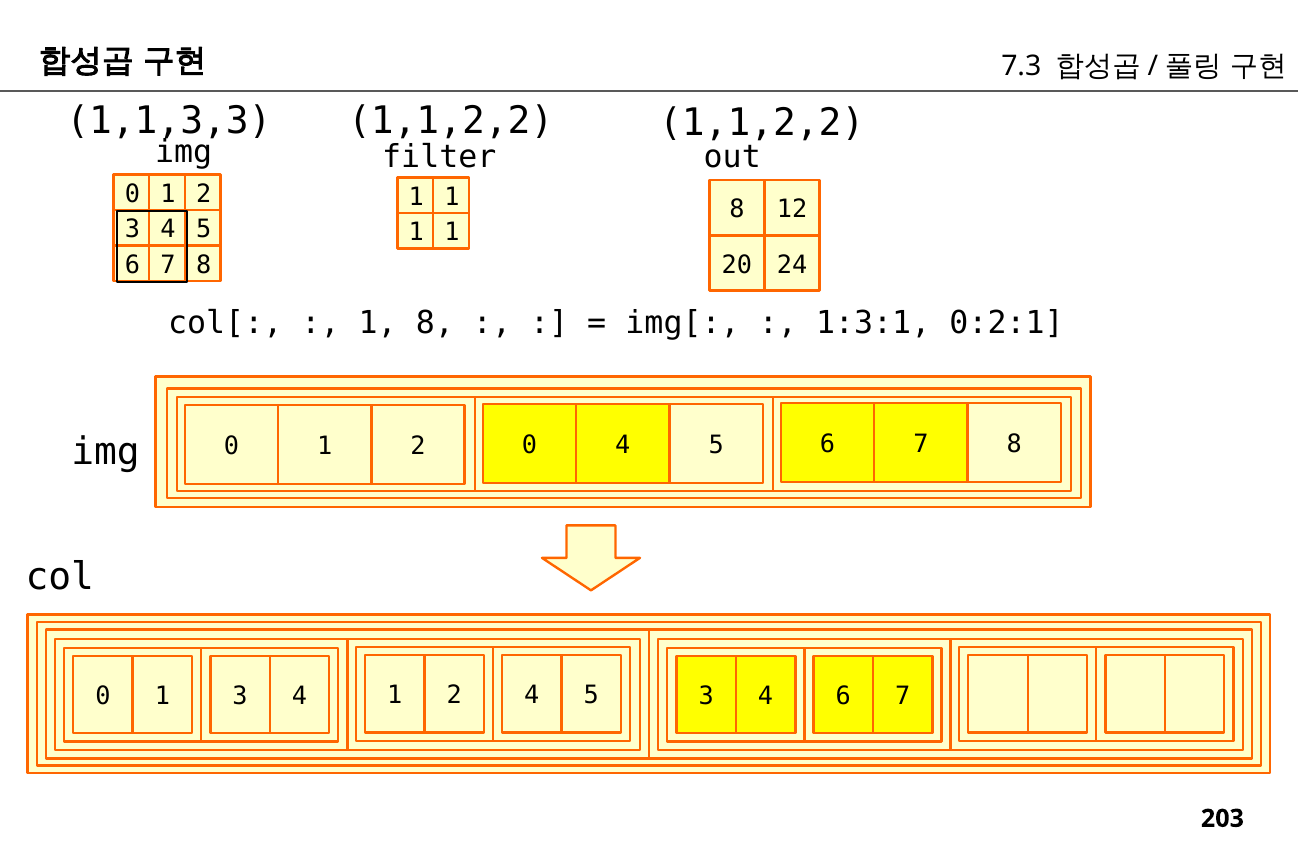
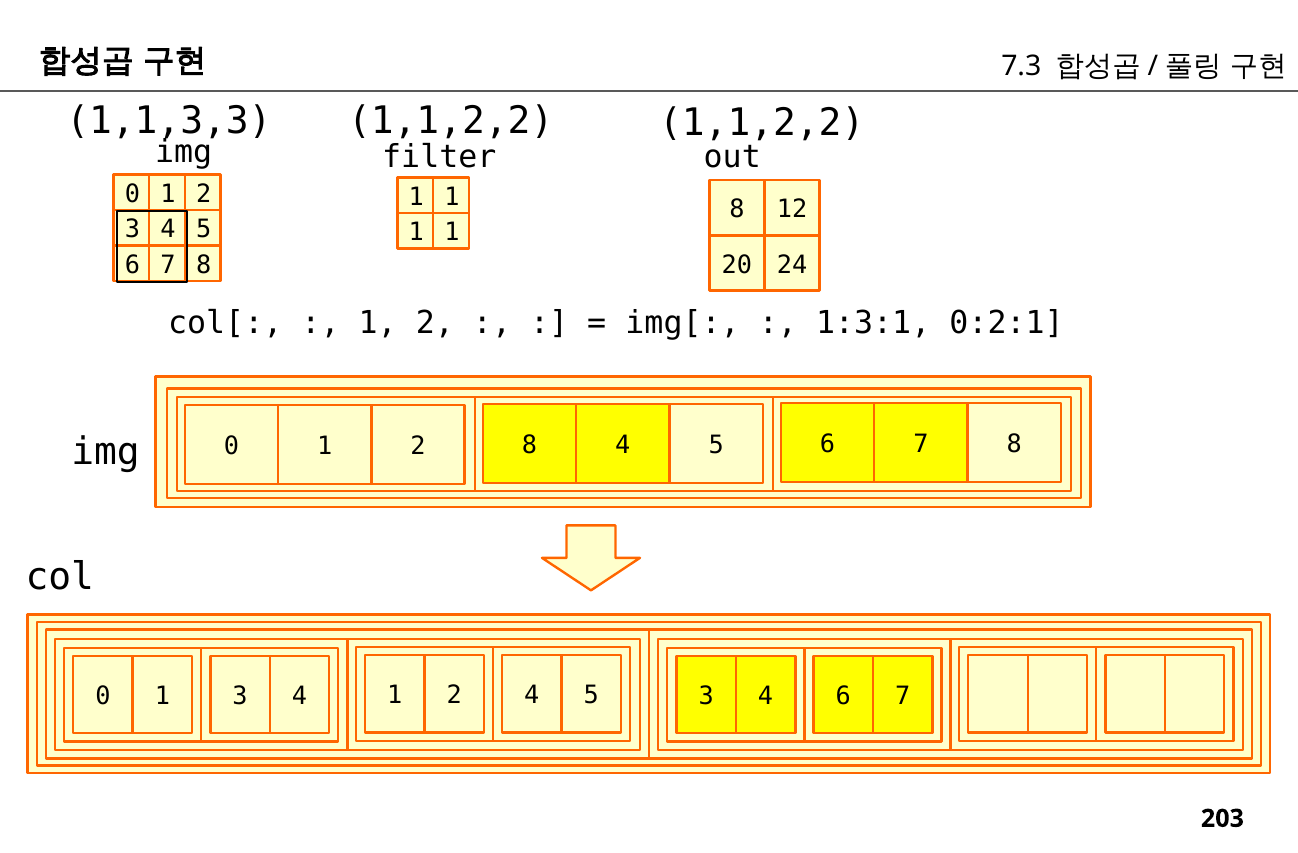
8: 8 -> 2 (435, 323)
2 0: 0 -> 8 (530, 445)
